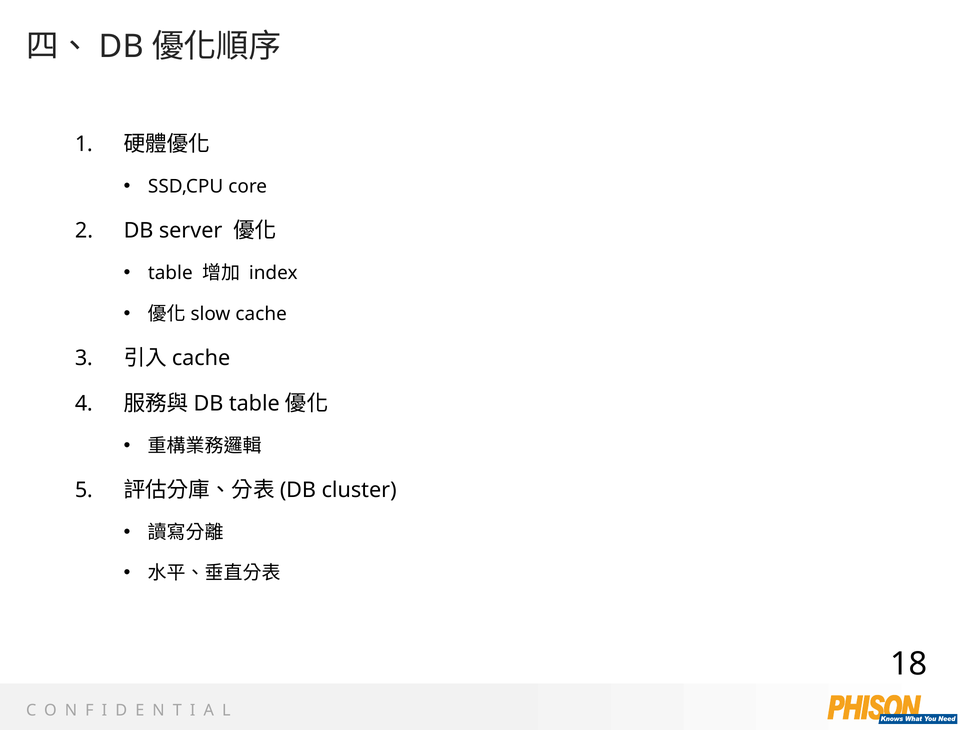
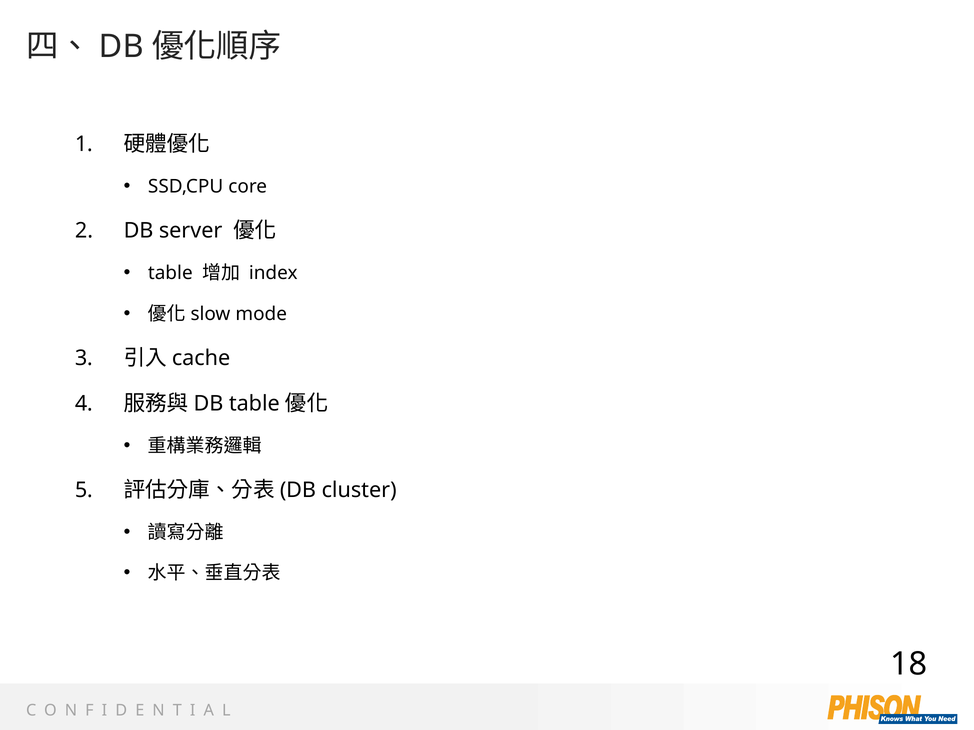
cache: cache -> mode (261, 314)
